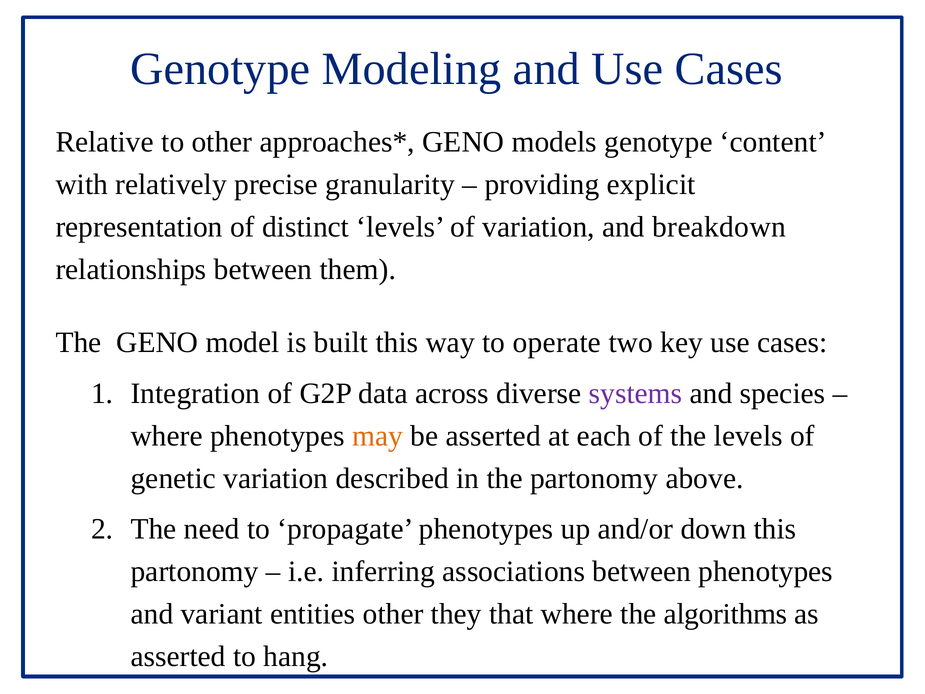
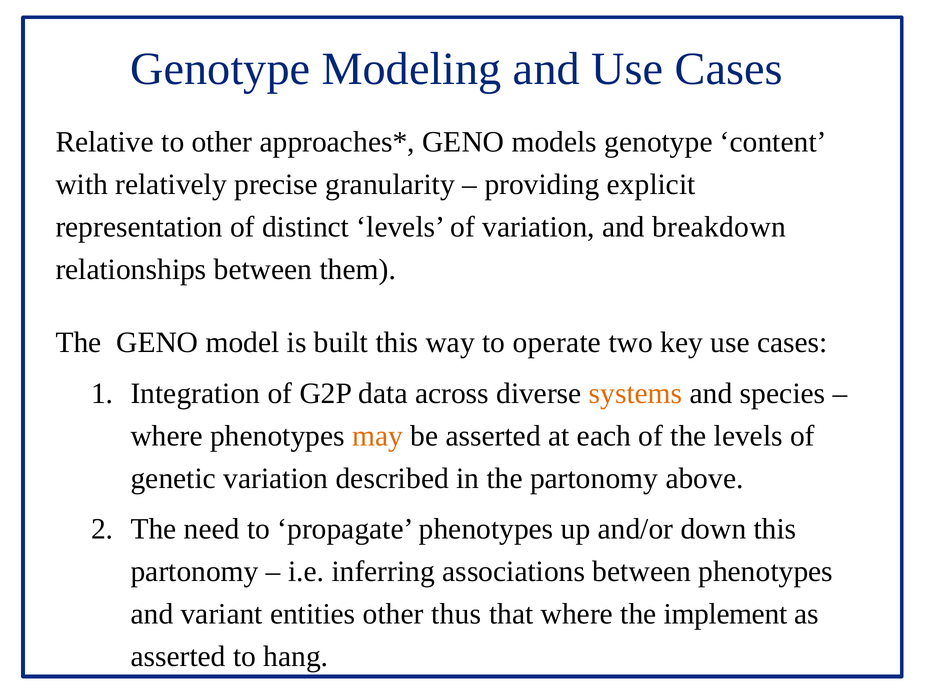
systems colour: purple -> orange (636, 393)
they: they -> thus (456, 614)
algorithms: algorithms -> implement (726, 614)
